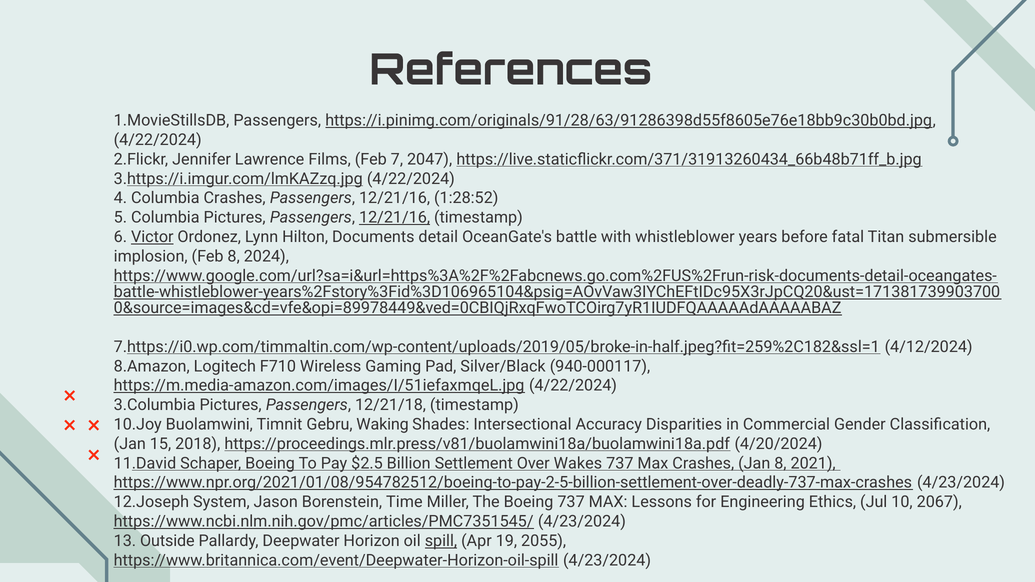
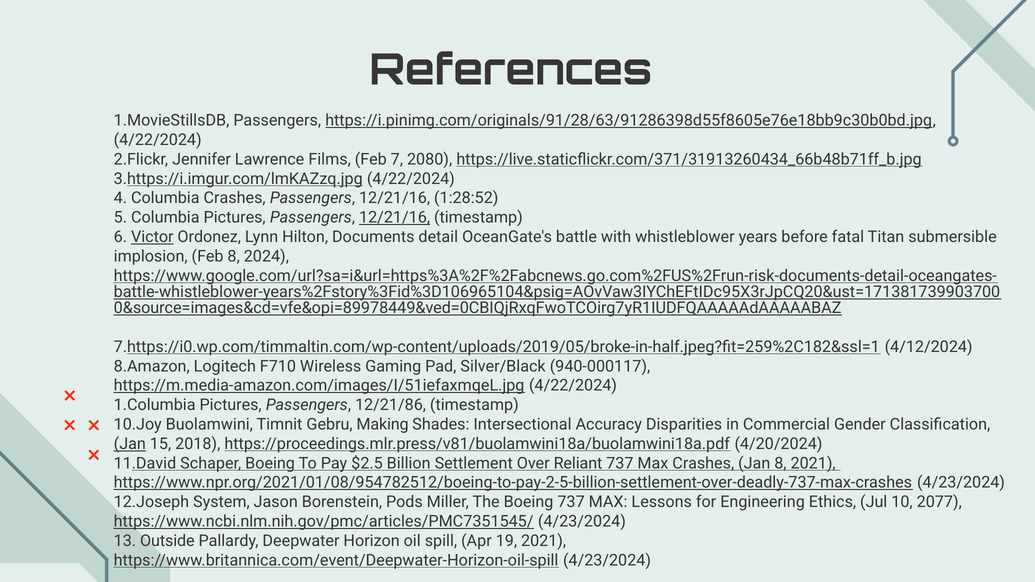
2047: 2047 -> 2080 (430, 159)
3.Columbia: 3.Columbia -> 1.Columbia (155, 405)
12/21/18: 12/21/18 -> 12/21/86 (391, 405)
Waking: Waking -> Making (383, 425)
Jan underline: none -> present (130, 444)
Wakes: Wakes -> Reliant (578, 463)
Time: Time -> Pods (404, 502)
2067: 2067 -> 2077 (939, 502)
spill underline: present -> none (441, 541)
19 2055: 2055 -> 2021 (544, 541)
